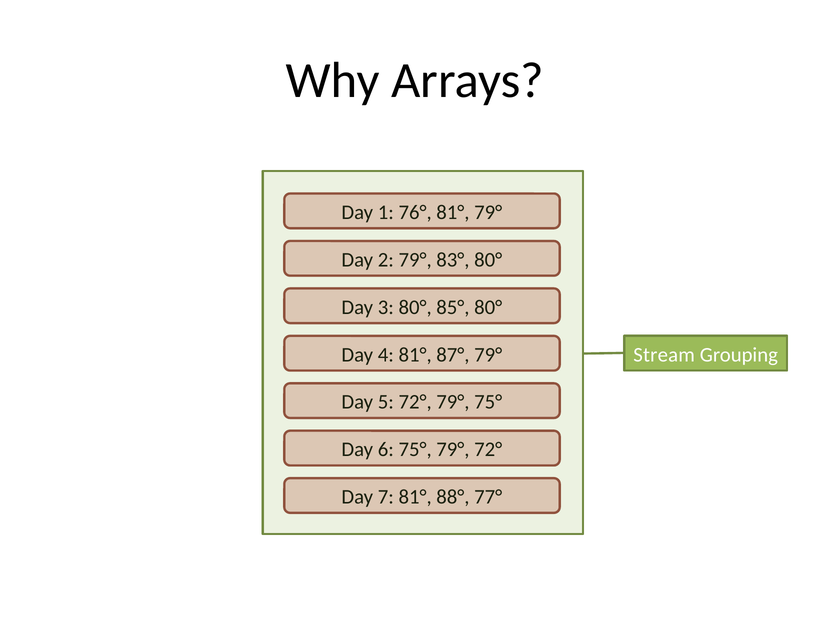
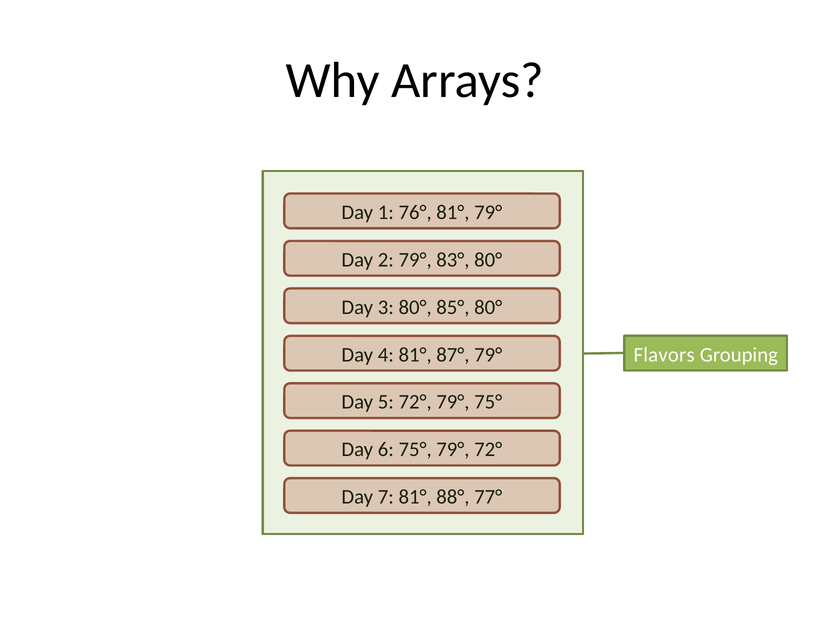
Stream: Stream -> Flavors (664, 354)
